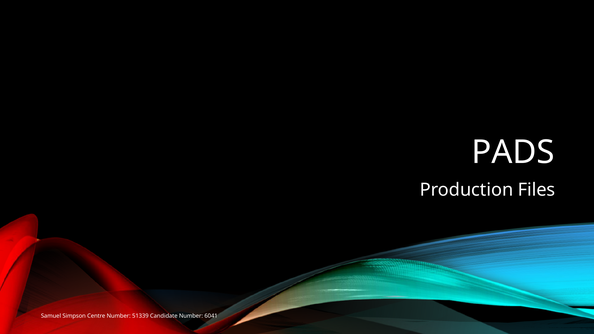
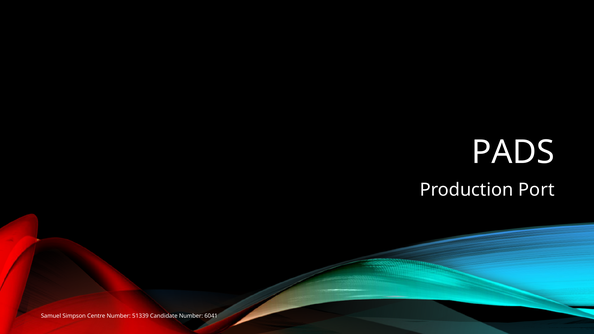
Files: Files -> Port (536, 190)
